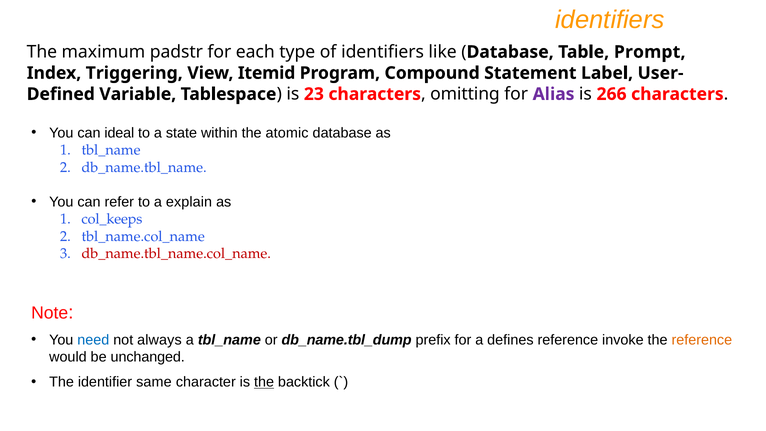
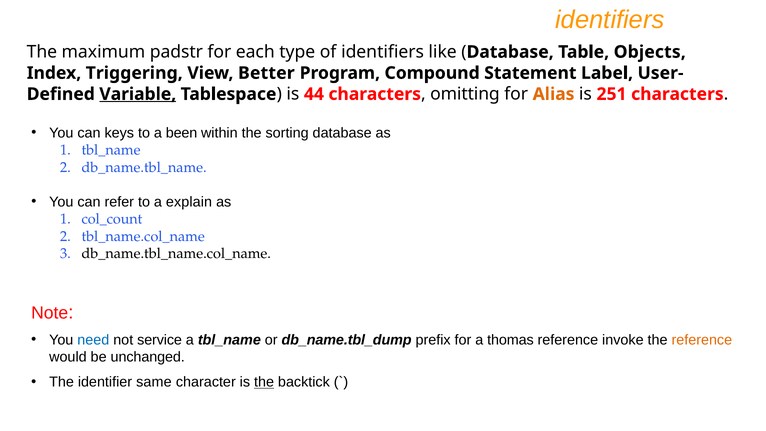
Prompt: Prompt -> Objects (650, 52)
Itemid: Itemid -> Better (266, 73)
Variable underline: none -> present (138, 94)
23: 23 -> 44 (314, 94)
Alias colour: purple -> orange (554, 94)
266: 266 -> 251 (612, 94)
ideal: ideal -> keys (119, 133)
state: state -> been (182, 133)
atomic: atomic -> sorting (287, 133)
col_keeps: col_keeps -> col_count (112, 219)
db_name.tbl_name.col_name colour: red -> black (176, 254)
always: always -> service (160, 340)
defines: defines -> thomas (510, 340)
